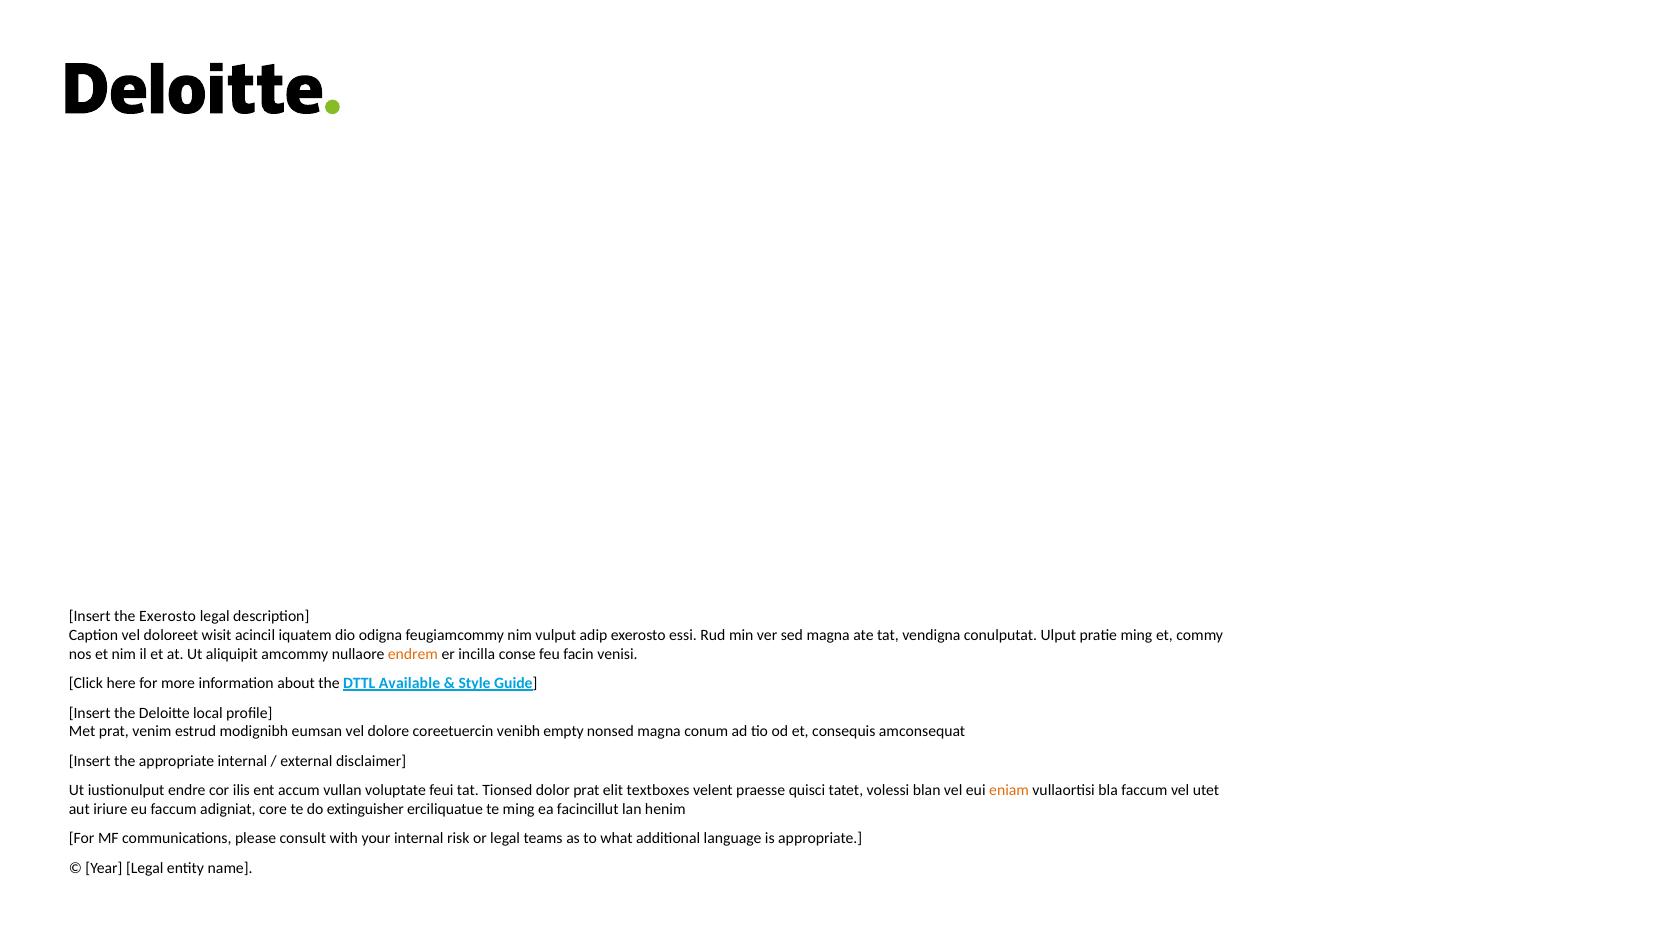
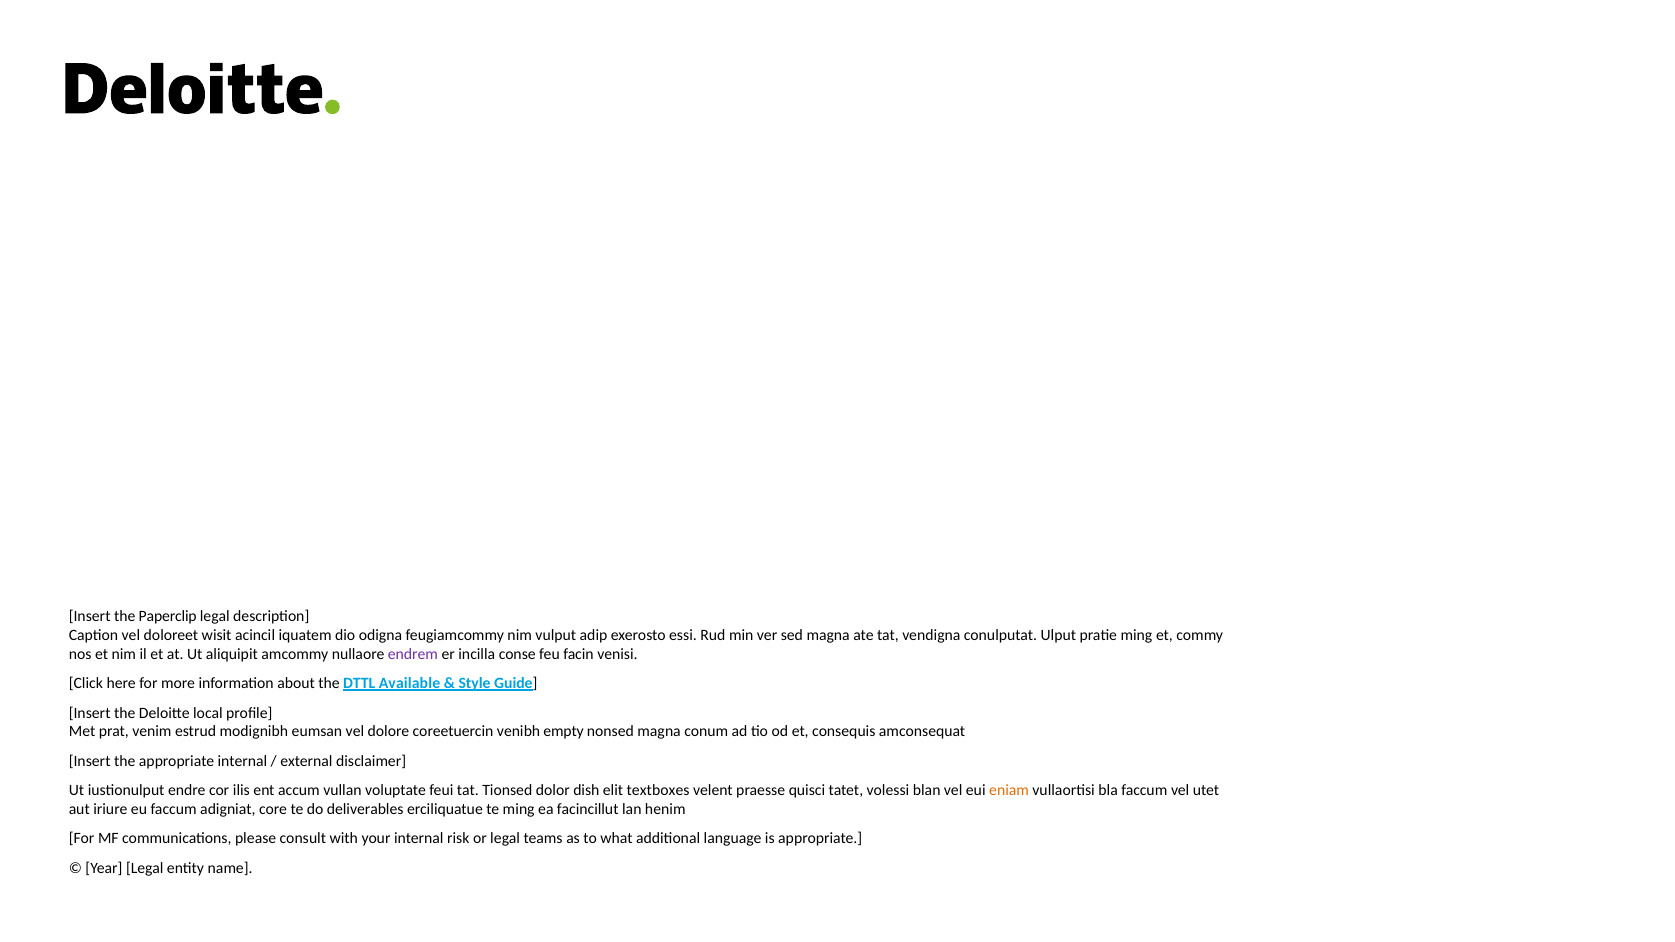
the Exerosto: Exerosto -> Paperclip (168, 616)
endrem colour: orange -> purple (413, 654)
dolor prat: prat -> dish (586, 791)
extinguisher: extinguisher -> deliverables (365, 810)
